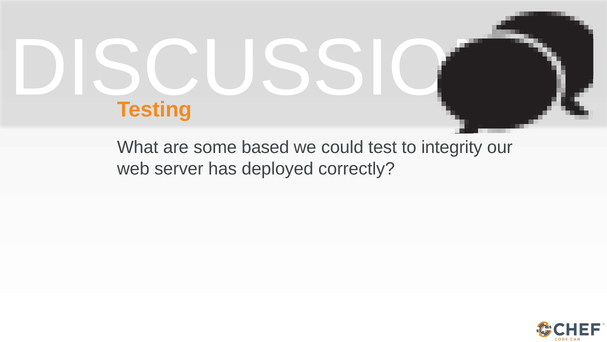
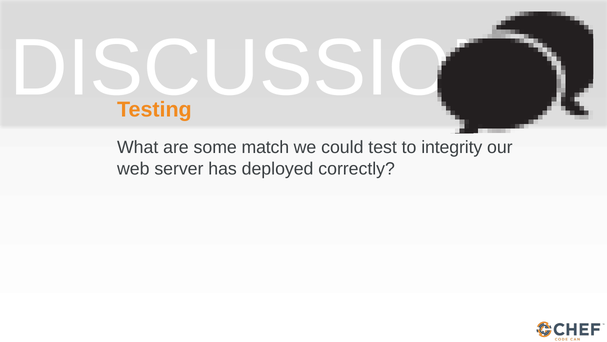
based: based -> match (265, 147)
